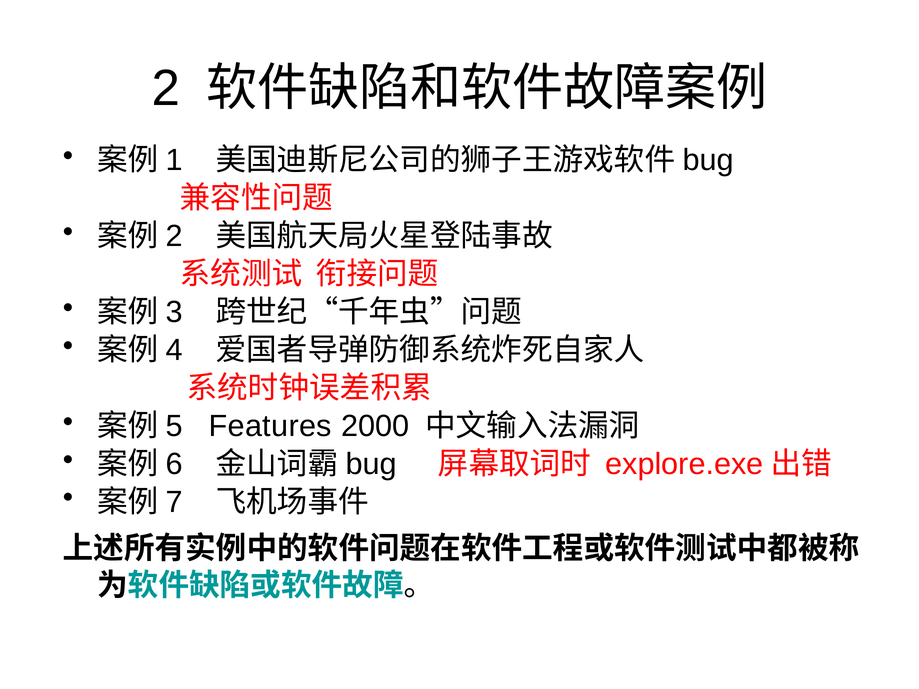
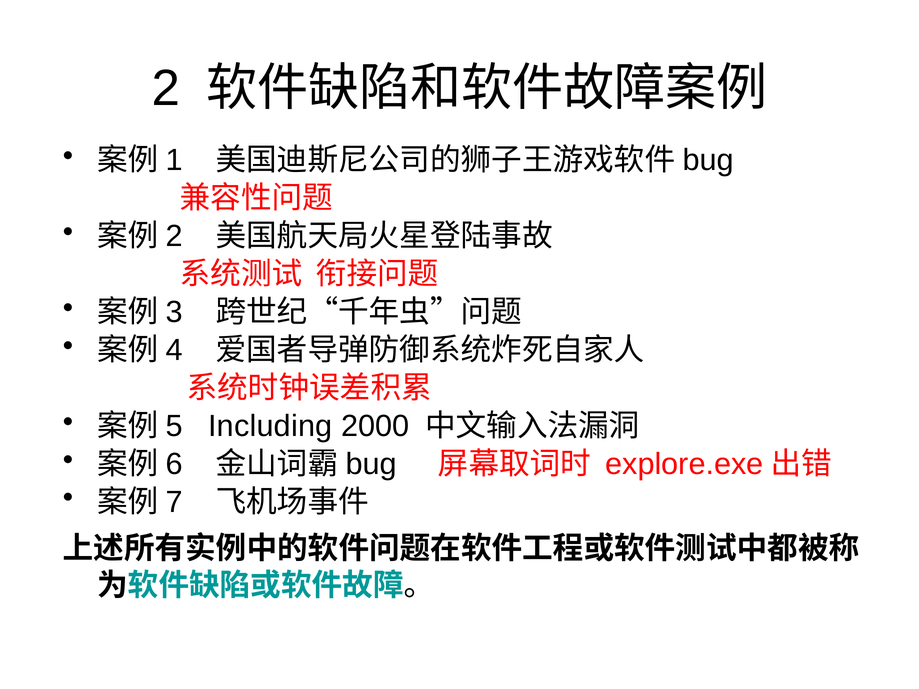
Features: Features -> Including (270, 426)
